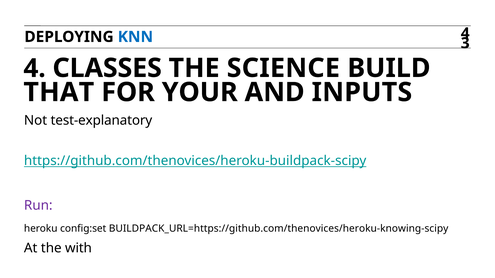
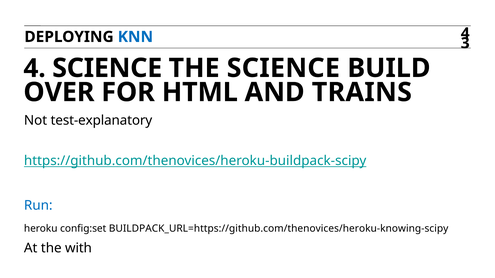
4 CLASSES: CLASSES -> SCIENCE (107, 68)
THAT: THAT -> OVER (59, 92)
YOUR: YOUR -> HTML (200, 92)
INPUTS: INPUTS -> TRAINS (362, 92)
Run colour: purple -> blue (38, 205)
